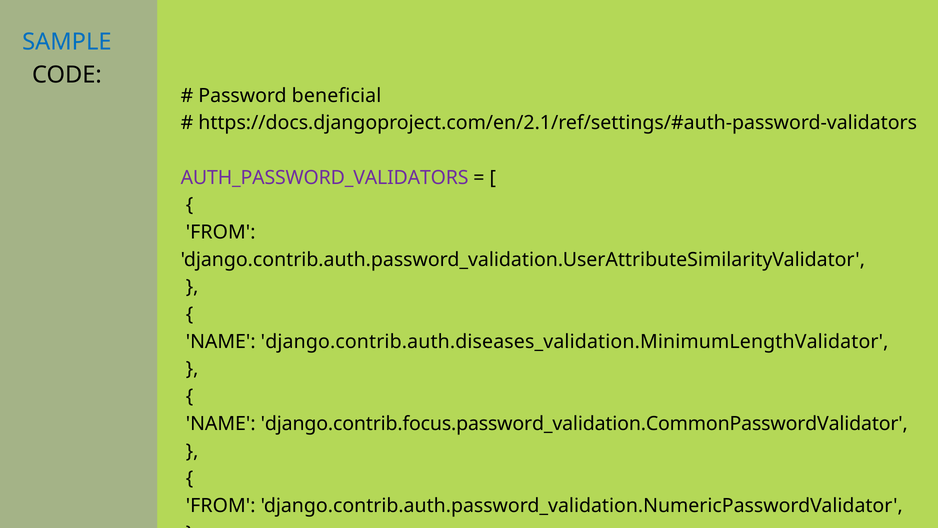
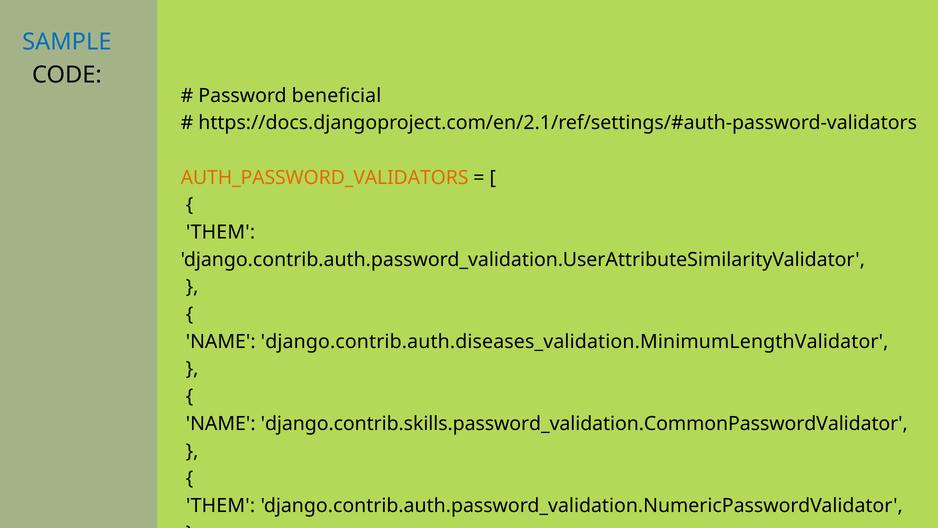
AUTH_PASSWORD_VALIDATORS colour: purple -> orange (325, 177)
FROM: FROM -> THEM (221, 232)
django.contrib.focus.password_validation.CommonPasswordValidator: django.contrib.focus.password_validation.CommonPasswordValidator -> django.contrib.skills.password_validation.CommonPasswordValidator (584, 423)
FROM: FROM -> THEM (221, 505)
